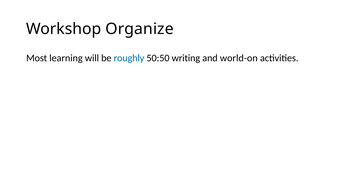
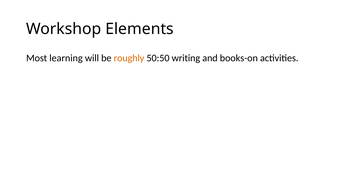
Organize: Organize -> Elements (140, 29)
roughly colour: blue -> orange (129, 58)
world-on: world-on -> books-on (239, 58)
